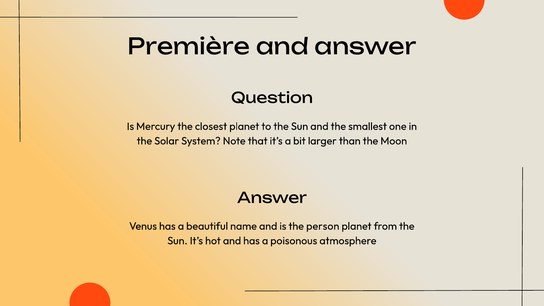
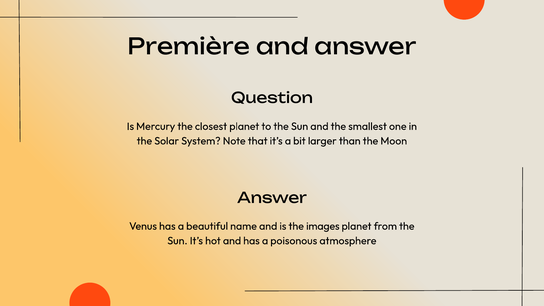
person: person -> images (323, 226)
